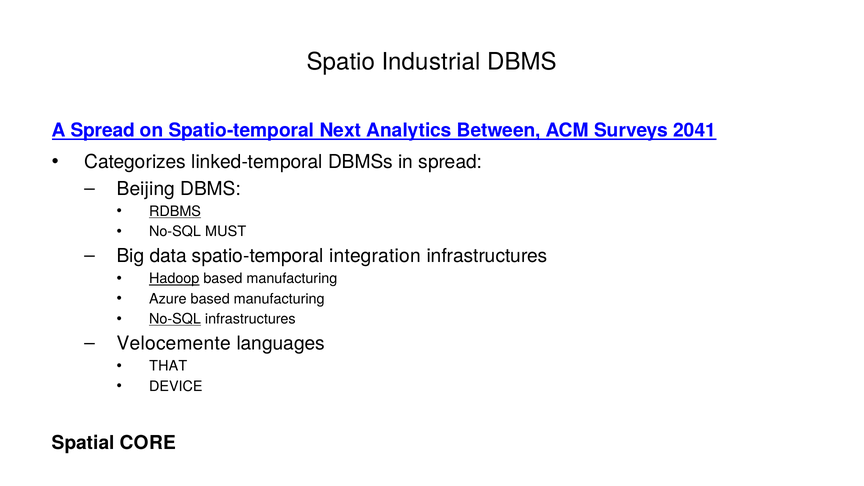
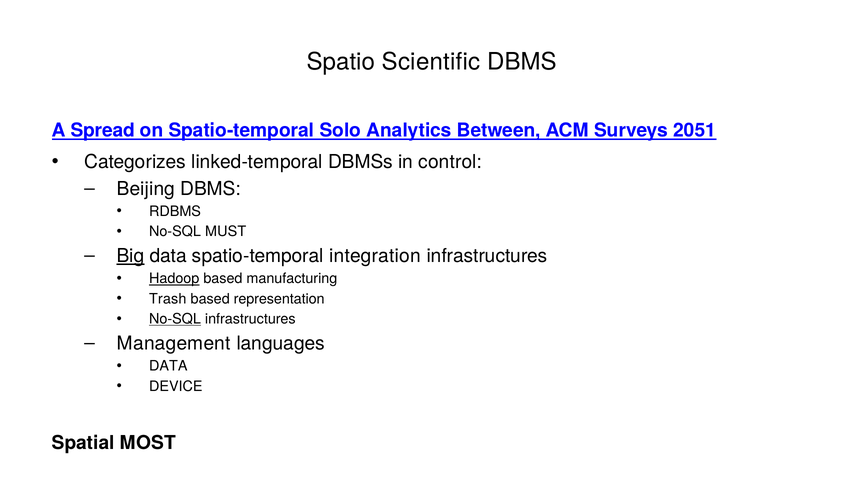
Industrial: Industrial -> Scientific (431, 62)
Next: Next -> Solo (340, 131)
2041: 2041 -> 2051 (695, 131)
in spread: spread -> control (450, 162)
RDBMS underline: present -> none (175, 212)
Big underline: none -> present (130, 256)
Azure: Azure -> Trash (168, 299)
manufacturing: manufacturing -> representation (279, 299)
Velocemente: Velocemente -> Management (174, 343)
THAT: THAT -> DATA (168, 366)
CORE: CORE -> MOST (148, 443)
